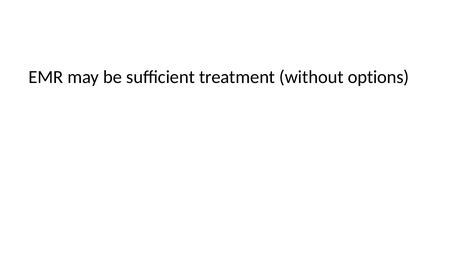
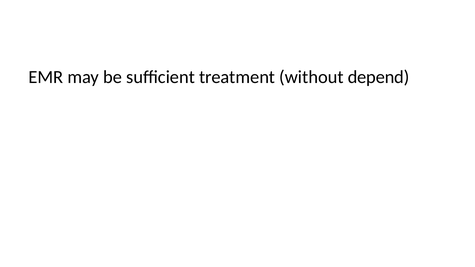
options: options -> depend (379, 77)
